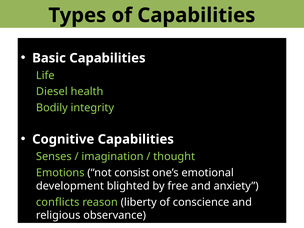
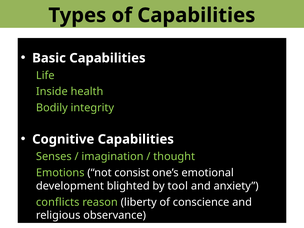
Diesel: Diesel -> Inside (52, 92)
free: free -> tool (178, 186)
